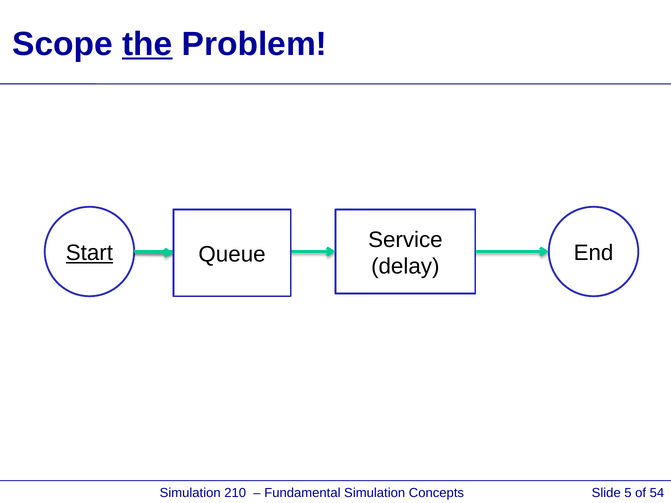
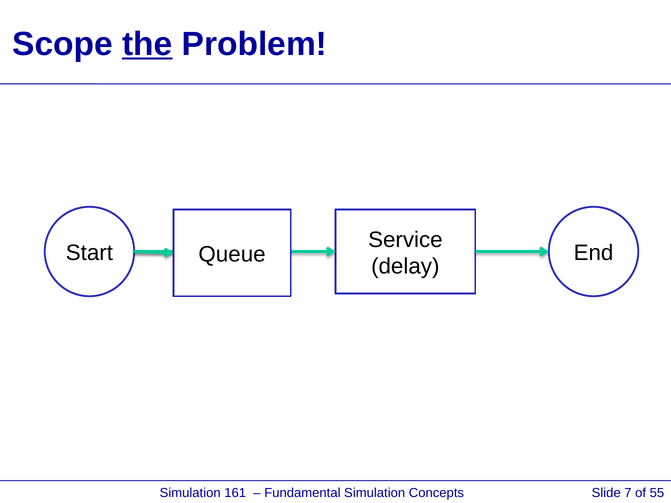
Start underline: present -> none (89, 253)
210: 210 -> 161 (235, 493)
5: 5 -> 7 (628, 493)
54: 54 -> 55 (657, 493)
